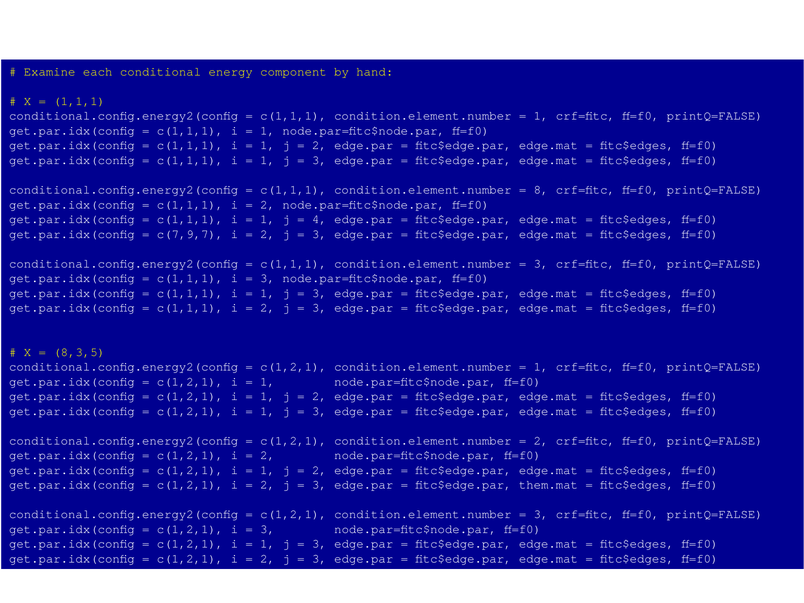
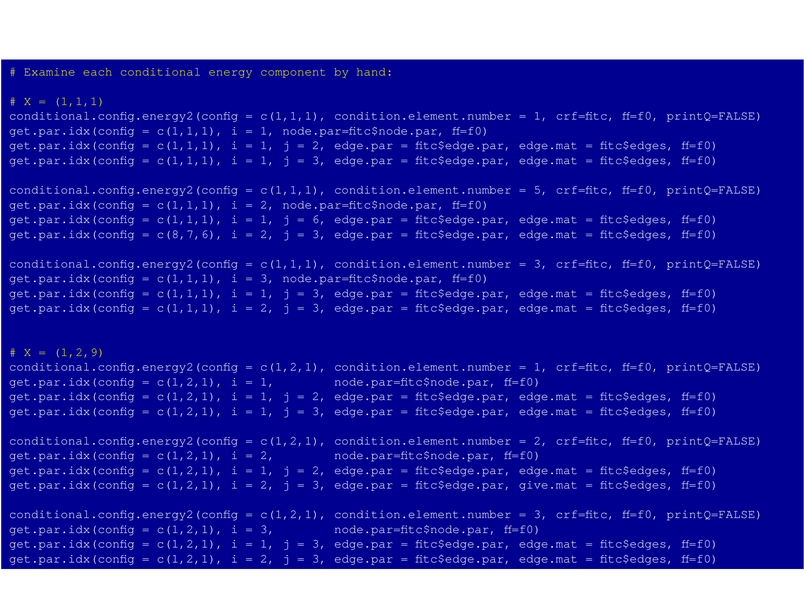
8: 8 -> 5 (541, 190)
4: 4 -> 6 (319, 219)
c(7,9,7: c(7,9,7 -> c(8,7,6 (190, 234)
8,3,5: 8,3,5 -> 1,2,9 (79, 352)
them.mat: them.mat -> give.mat (548, 485)
